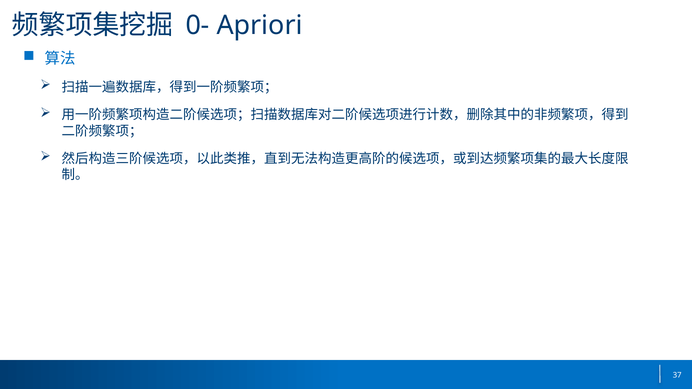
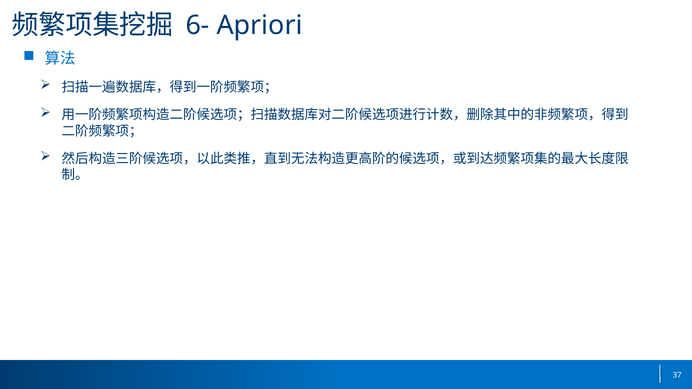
0-: 0- -> 6- (198, 25)
